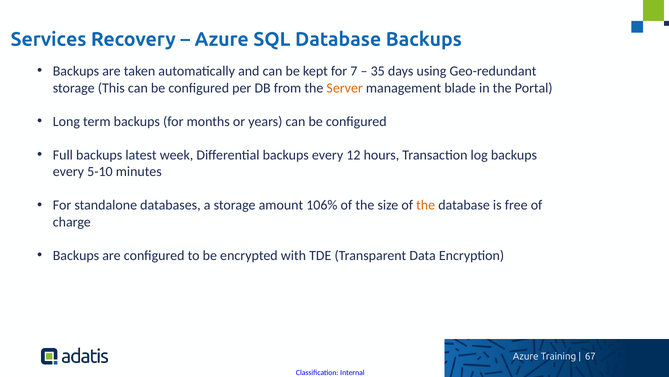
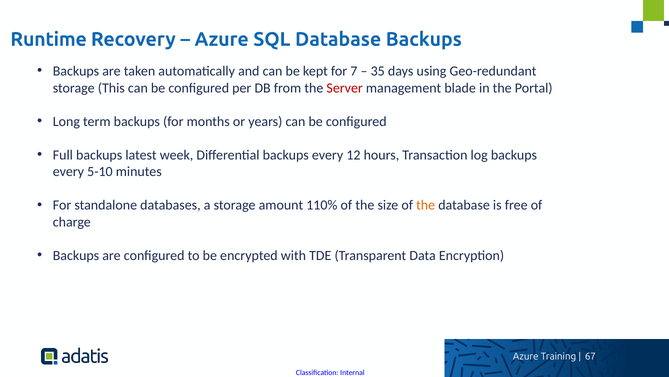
Services: Services -> Runtime (49, 39)
Server colour: orange -> red (345, 88)
106%: 106% -> 110% (322, 205)
